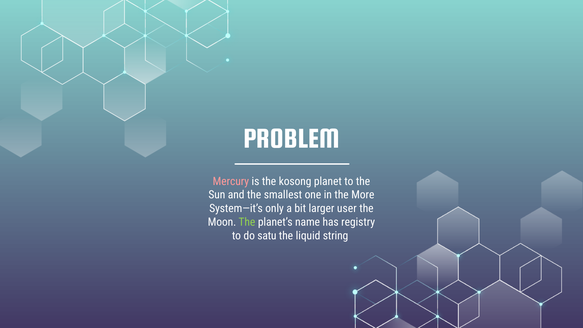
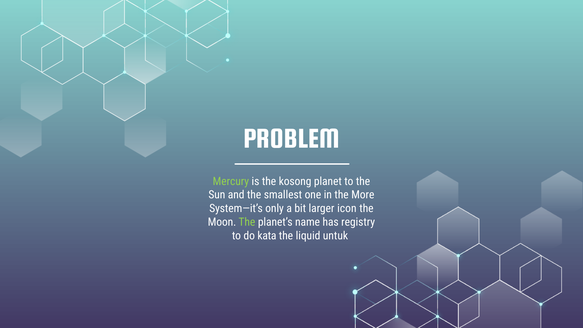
Mercury colour: pink -> light green (231, 181)
user: user -> icon (347, 208)
satu: satu -> kata (267, 236)
string: string -> untuk (335, 236)
